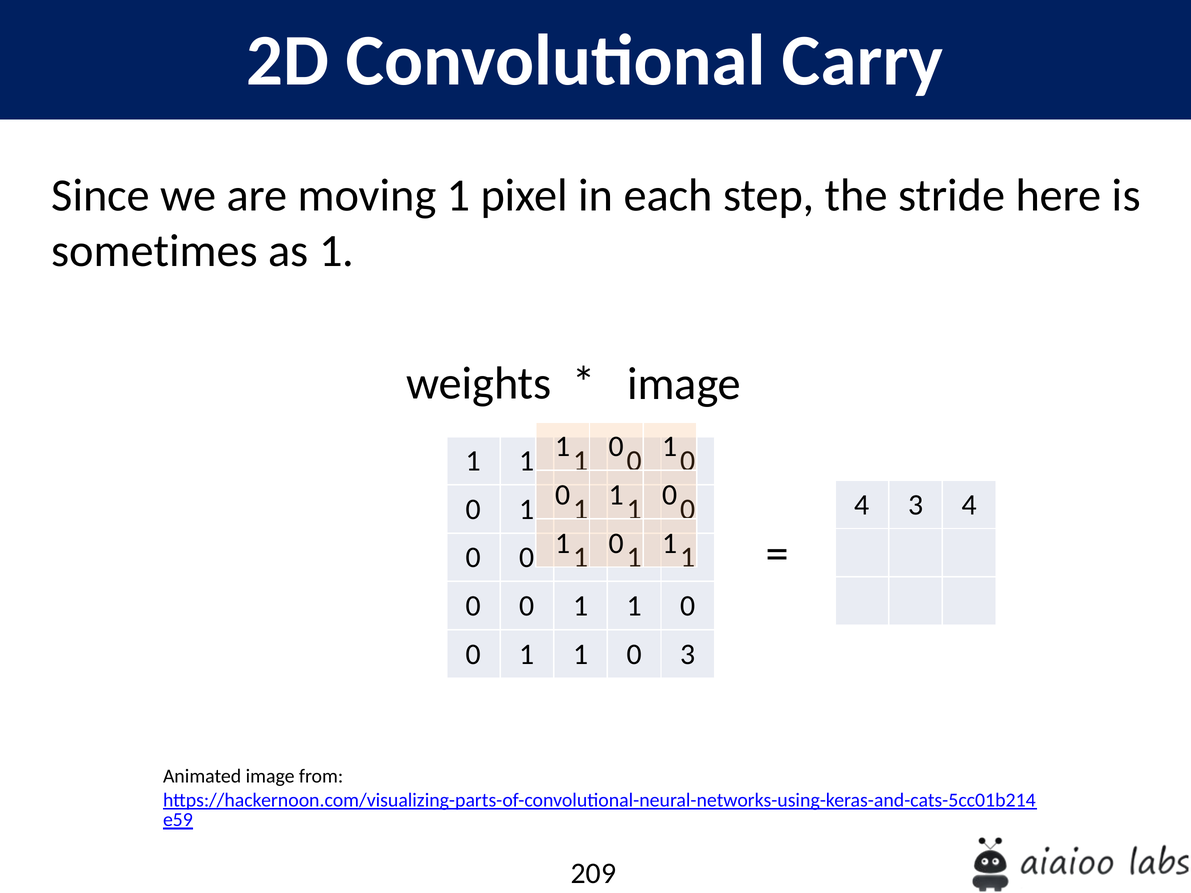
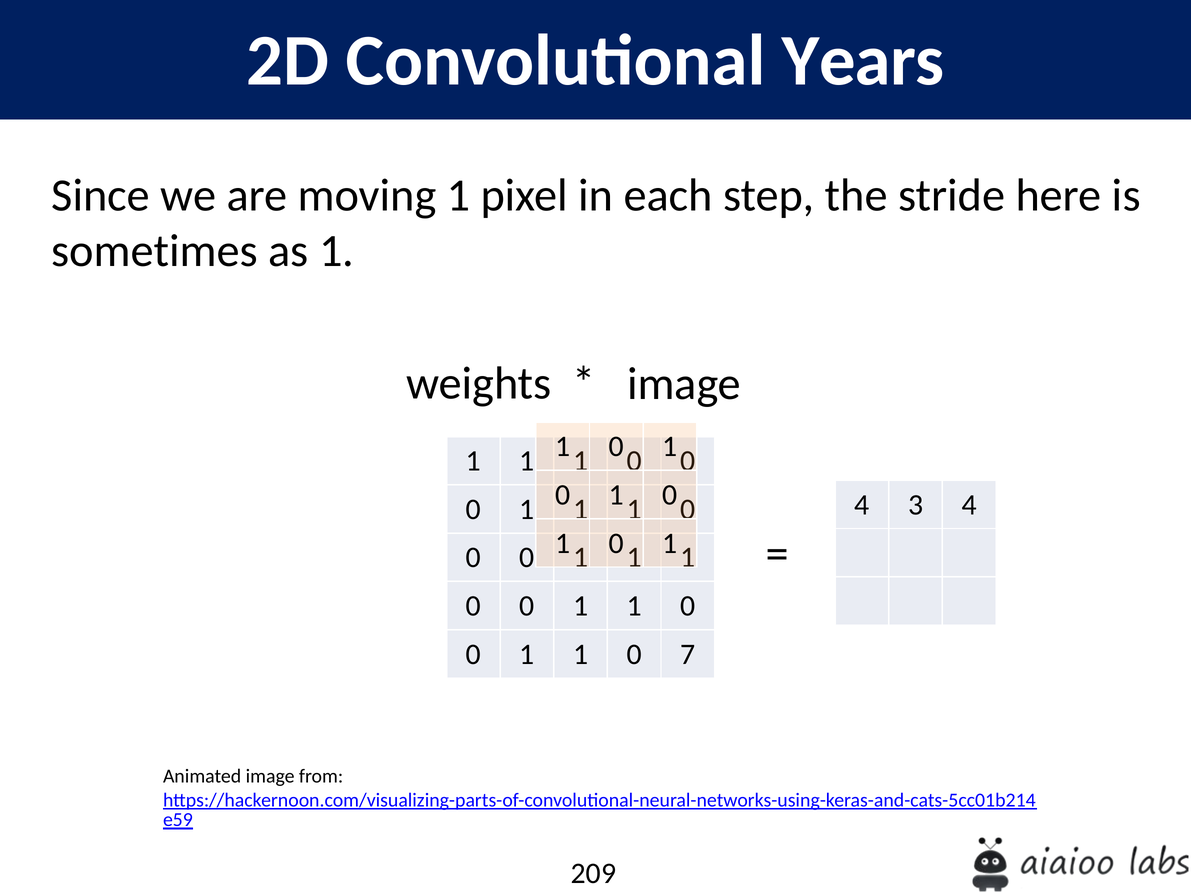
Carry: Carry -> Years (863, 61)
0 3: 3 -> 7 (688, 654)
